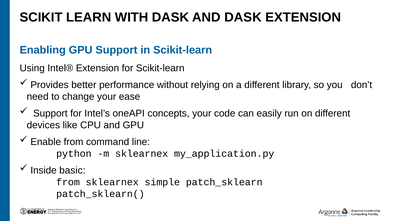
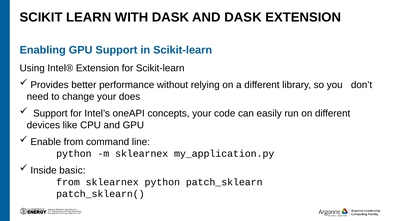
ease: ease -> does (130, 97)
sklearnex simple: simple -> python (162, 182)
